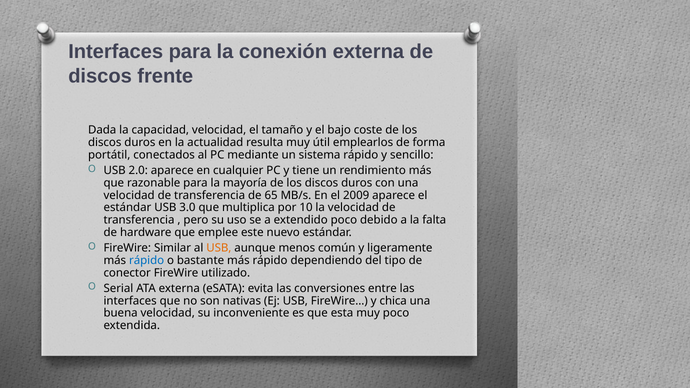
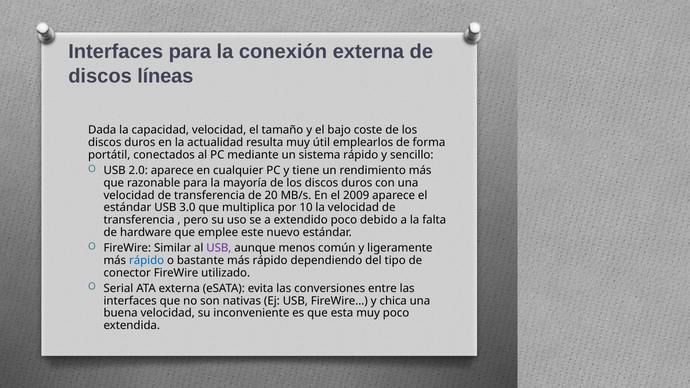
frente: frente -> líneas (165, 76)
65: 65 -> 20 (271, 195)
USB colour: orange -> purple (219, 248)
